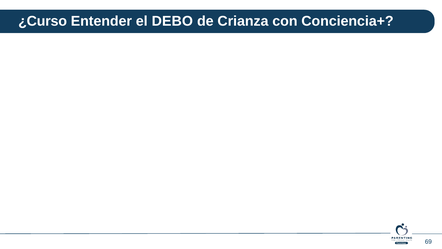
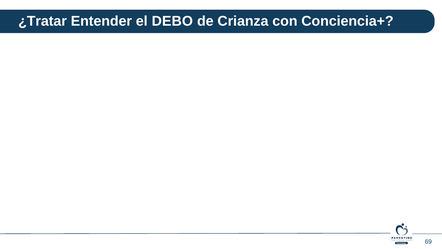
¿Curso: ¿Curso -> ¿Tratar (43, 21)
